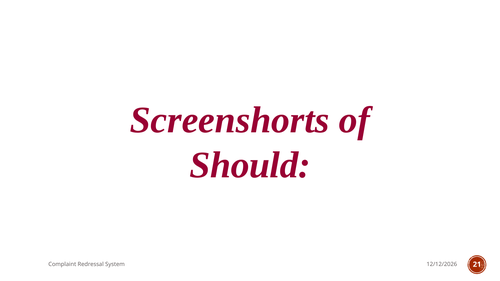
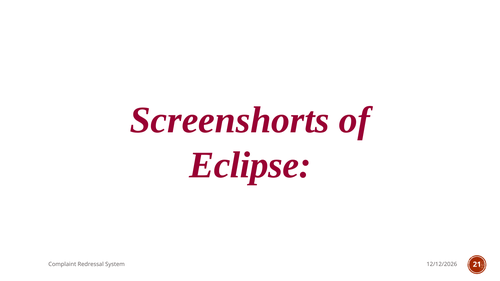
Should: Should -> Eclipse (250, 165)
